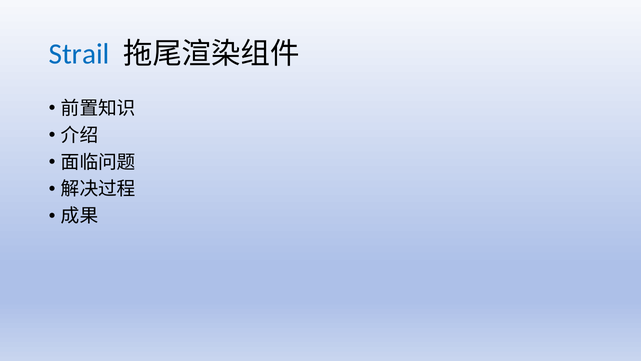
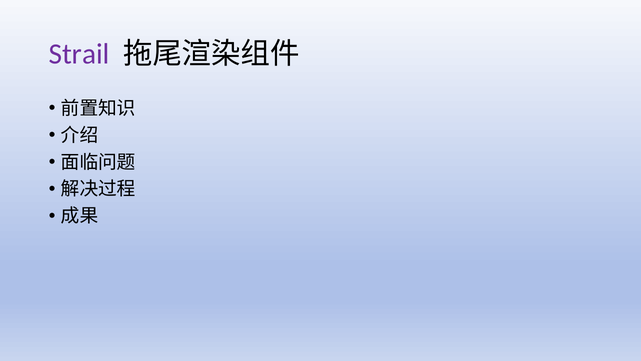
Strail colour: blue -> purple (79, 54)
